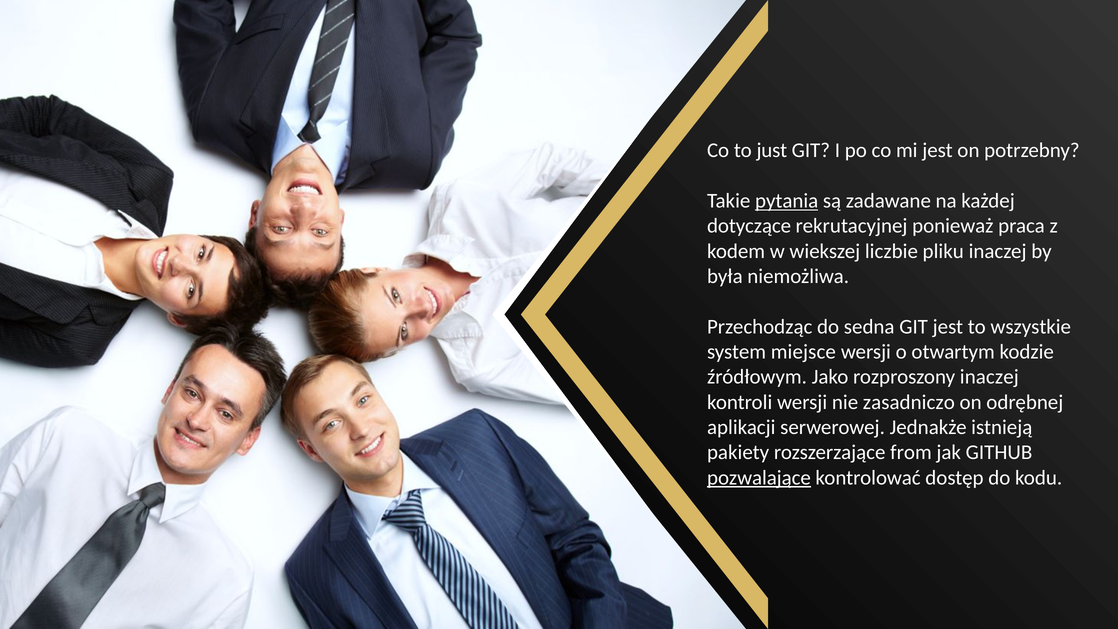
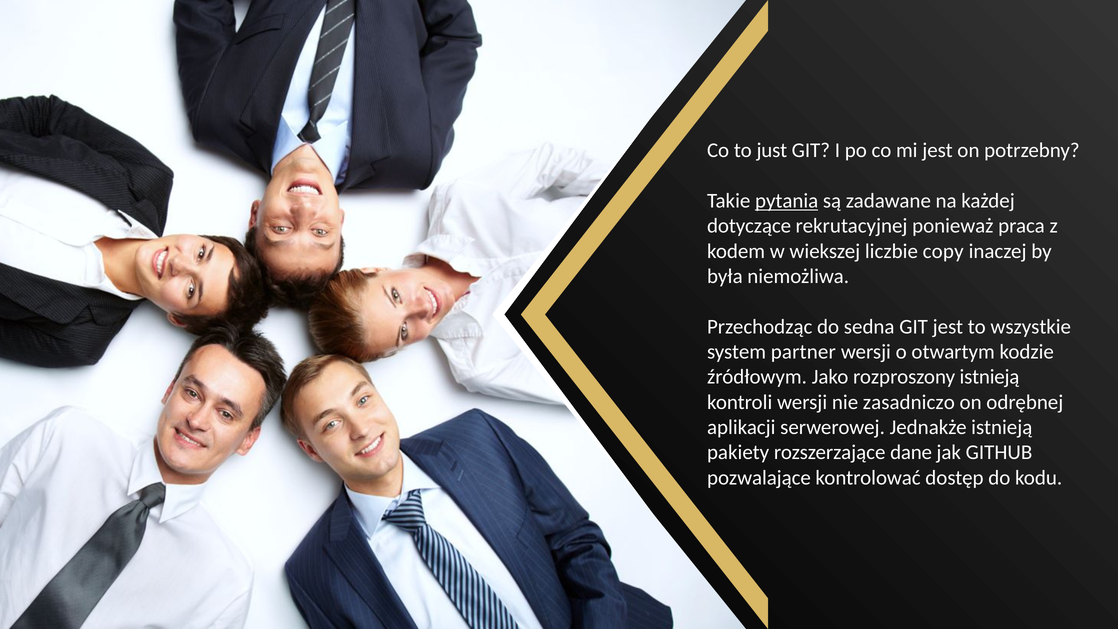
pliku: pliku -> copy (943, 251)
miejsce: miejsce -> partner (803, 352)
rozproszony inaczej: inaczej -> istnieją (989, 377)
from: from -> dane (911, 452)
pozwalające underline: present -> none (759, 478)
